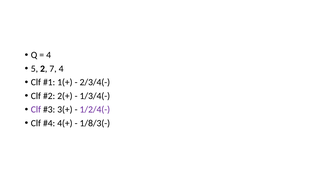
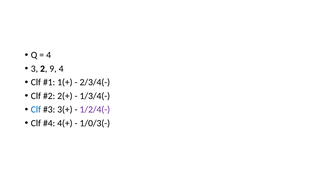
5: 5 -> 3 (34, 69)
7: 7 -> 9 (53, 69)
Clf colour: purple -> blue (36, 109)
1/8/3(-: 1/8/3(- -> 1/0/3(- (95, 123)
